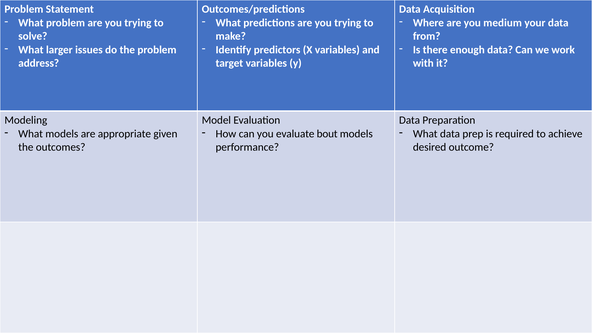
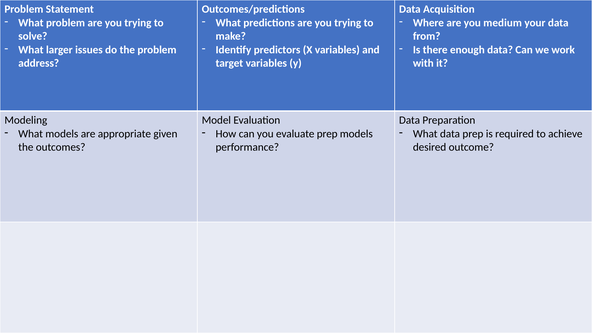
evaluate bout: bout -> prep (327, 134)
